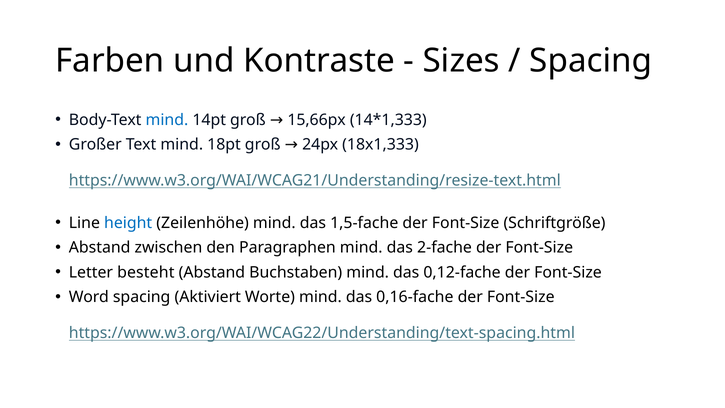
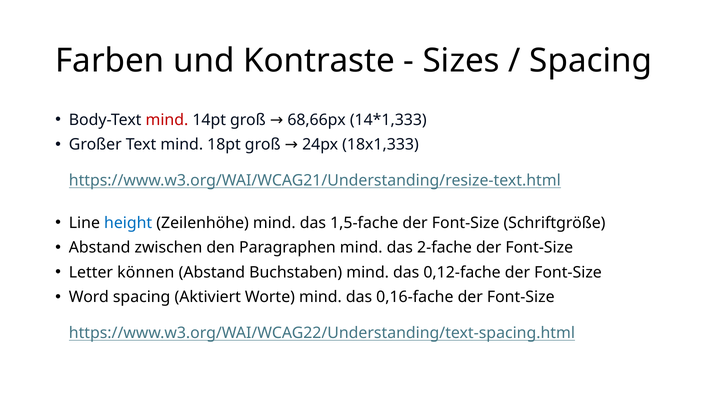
mind colour: blue -> red (167, 120)
15,66px: 15,66px -> 68,66px (317, 120)
besteht: besteht -> können (146, 272)
